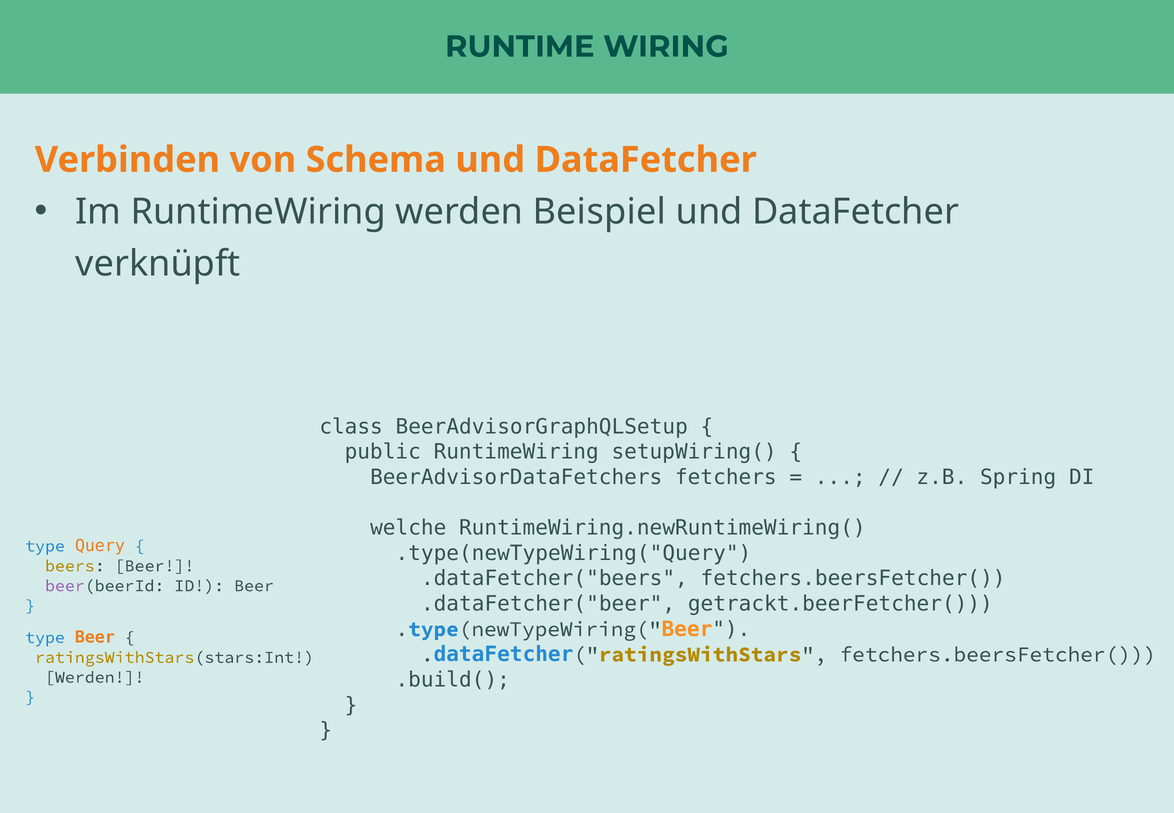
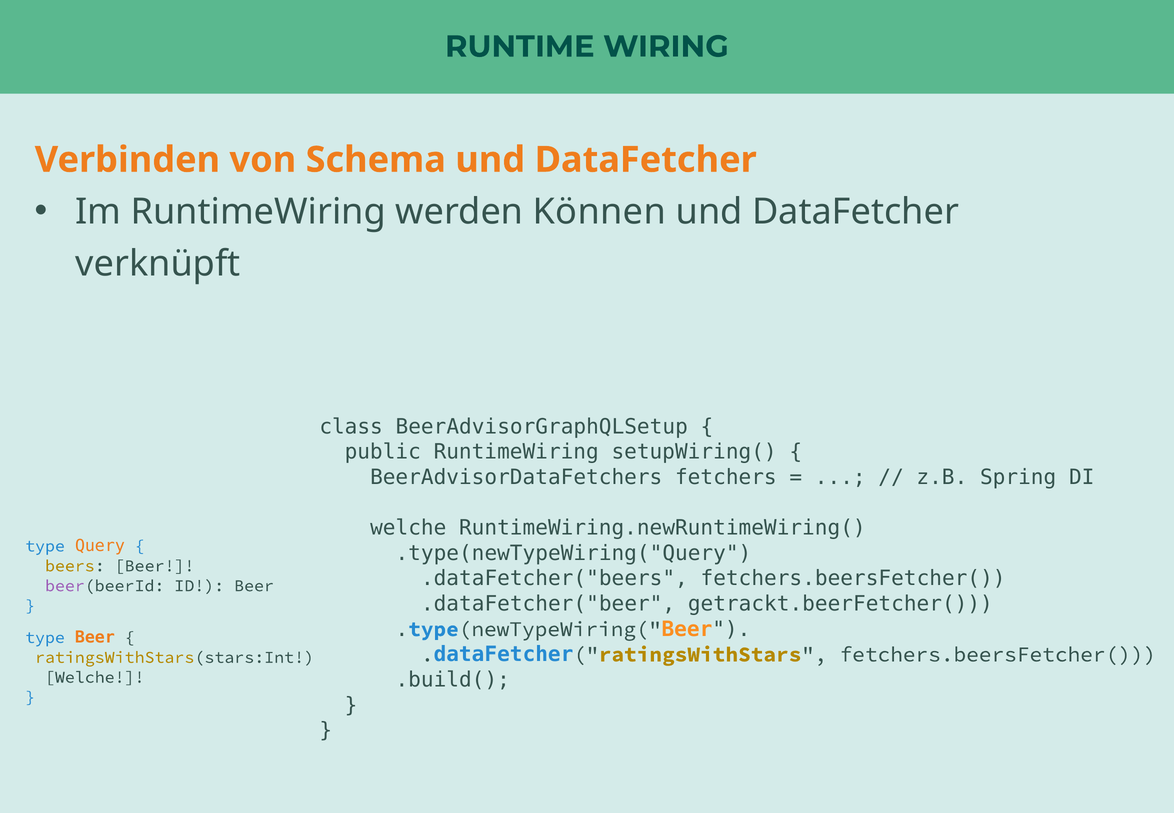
Beispiel: Beispiel -> Können (599, 212)
Werden: Werden -> Welche (95, 677)
